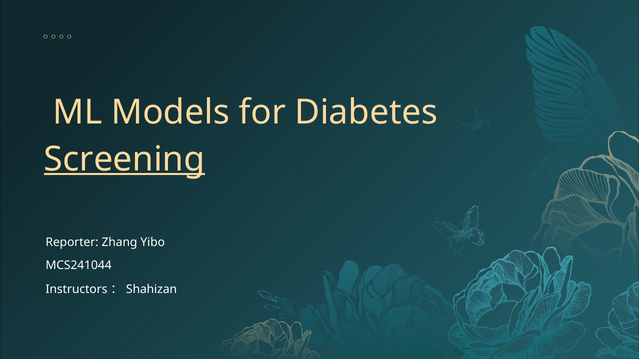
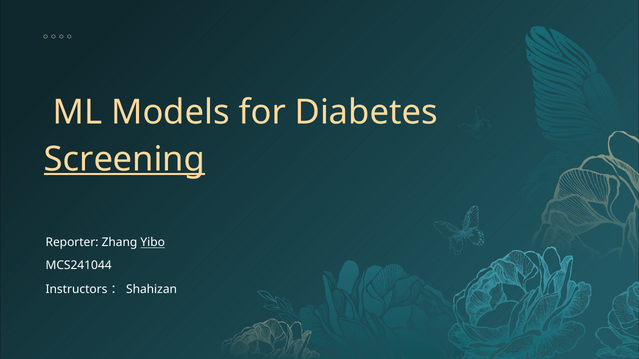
Yibo underline: none -> present (153, 243)
